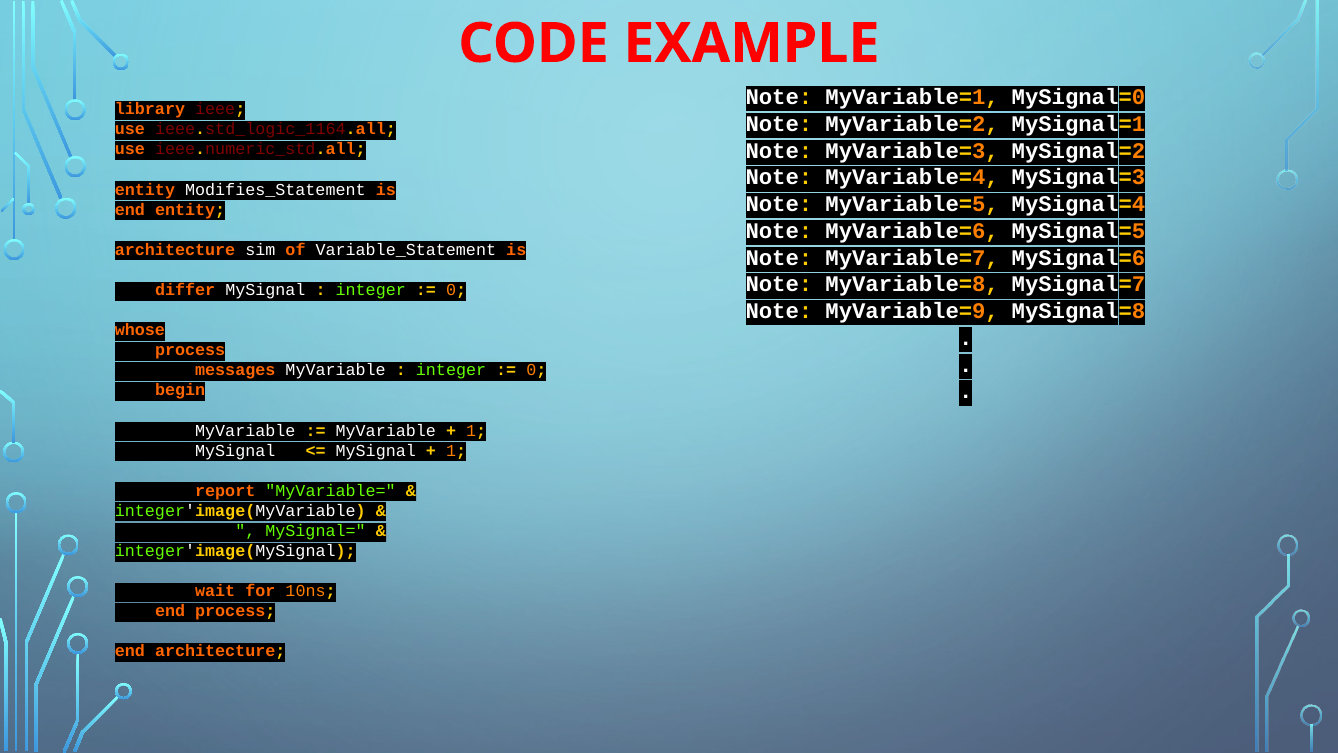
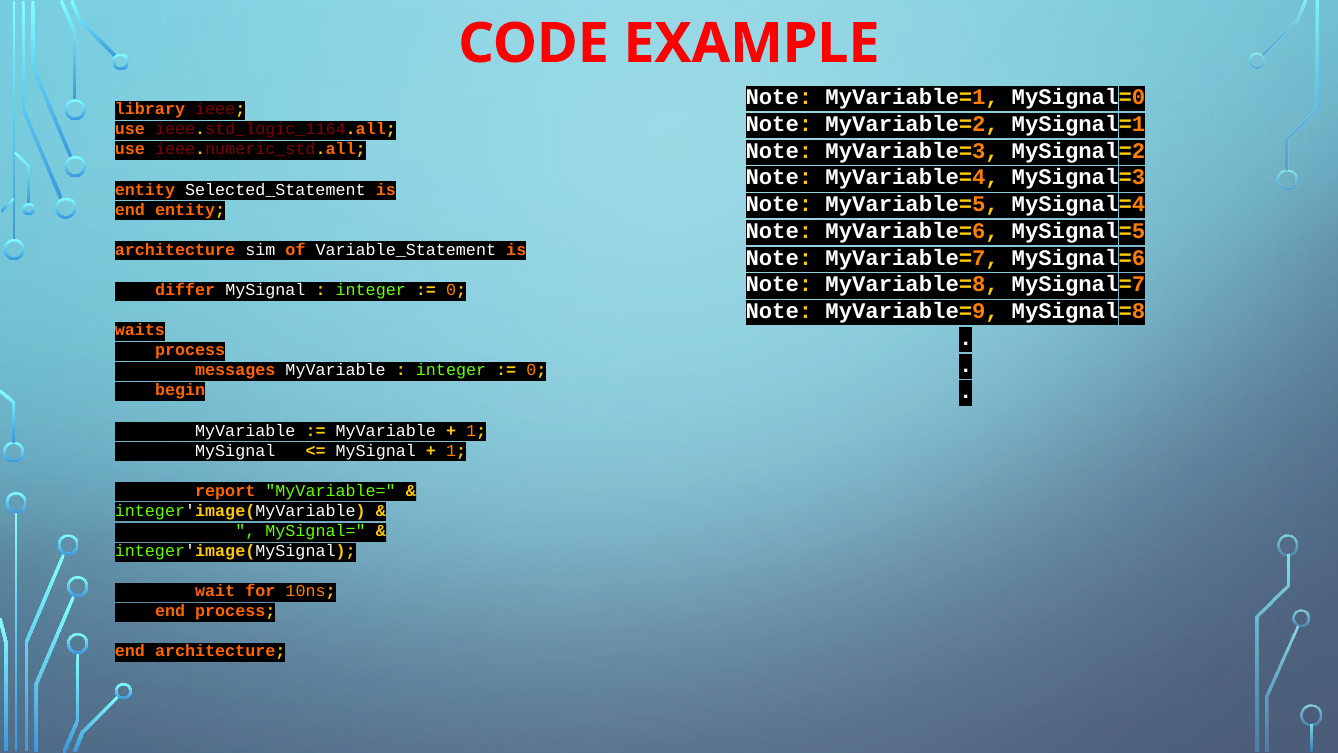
Modifies_Statement: Modifies_Statement -> Selected_Statement (275, 189)
whose: whose -> waits (140, 330)
